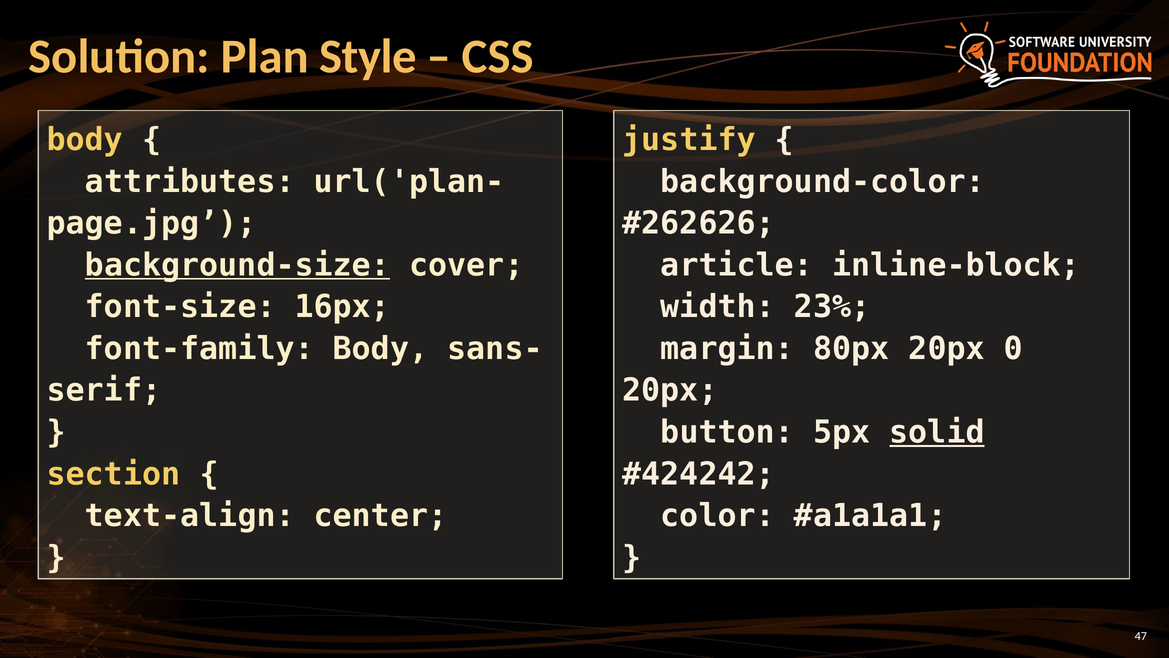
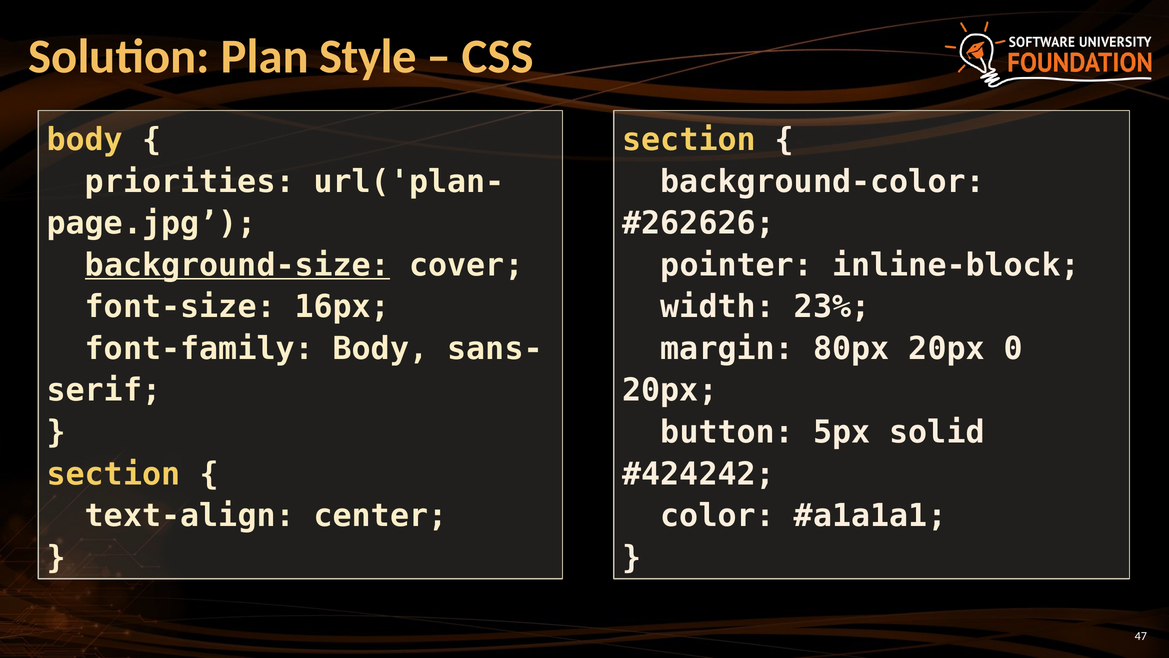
justify: justify -> section (689, 140)
attributes: attributes -> priorities (190, 181)
article: article -> pointer (737, 265)
solid underline: present -> none (937, 432)
